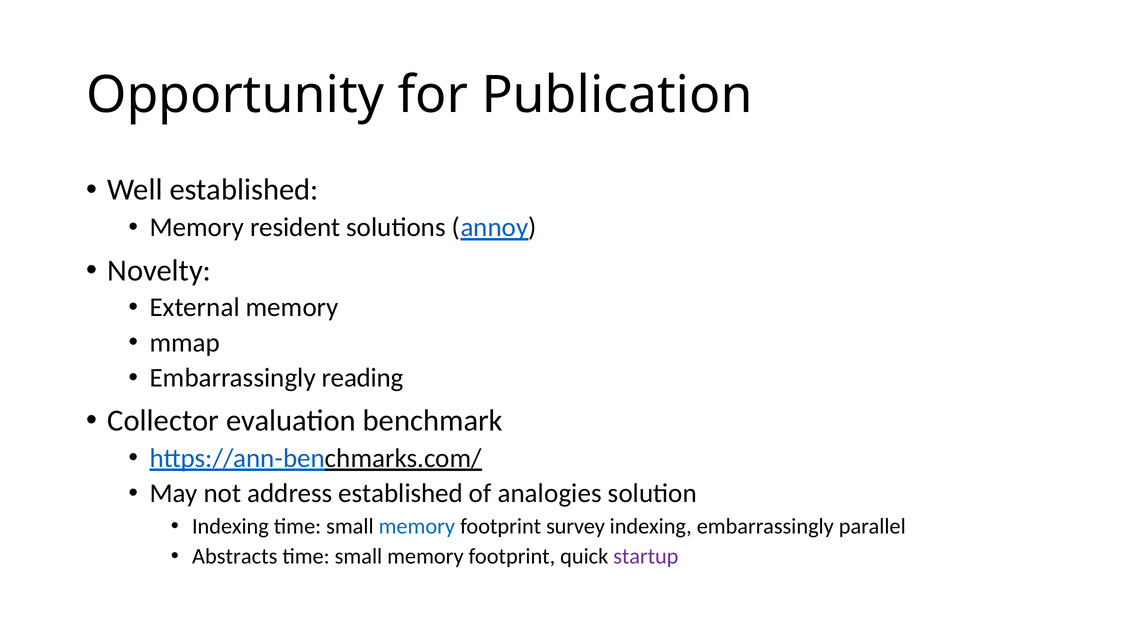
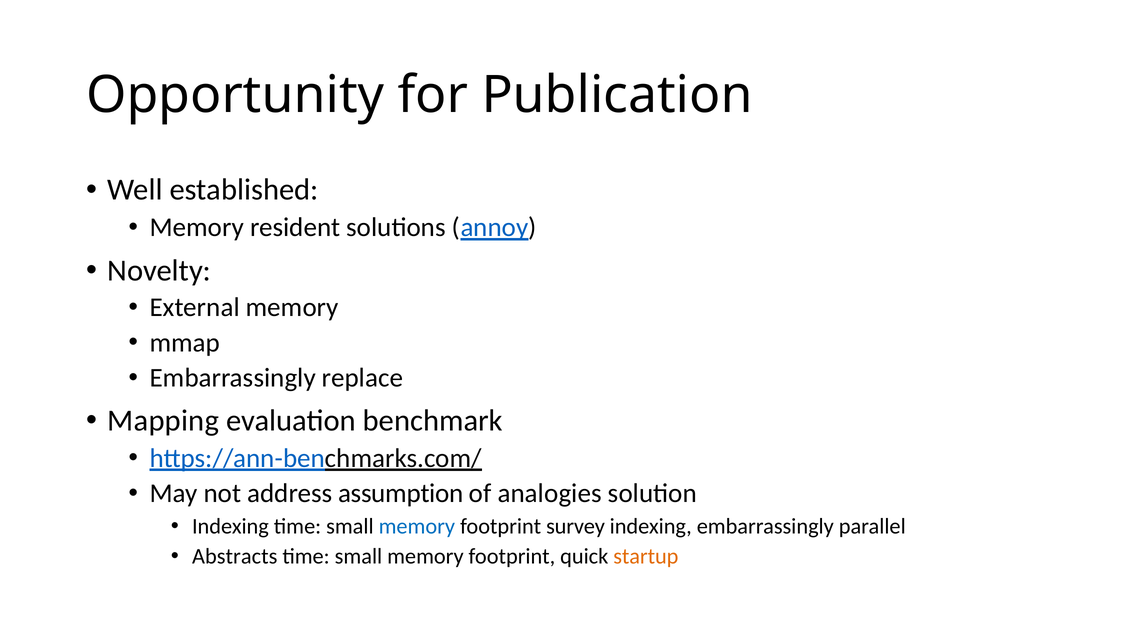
reading: reading -> replace (362, 378)
Collector: Collector -> Mapping (163, 420)
address established: established -> assumption (401, 493)
startup colour: purple -> orange (646, 556)
